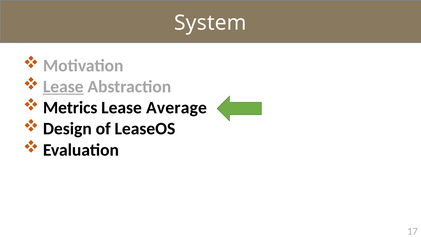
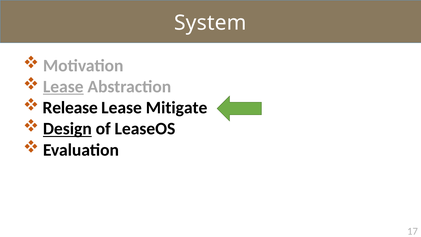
Metrics: Metrics -> Release (70, 108)
Average: Average -> Mitigate (177, 108)
Design underline: none -> present (67, 129)
